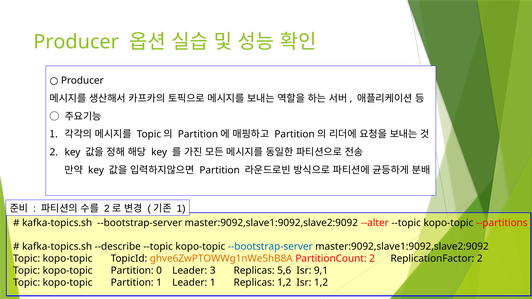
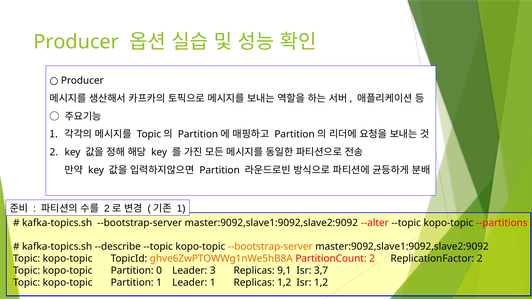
--bootstrap-server colour: blue -> orange (270, 247)
5,6: 5,6 -> 9,1 (284, 271)
9,1: 9,1 -> 3,7 (321, 271)
